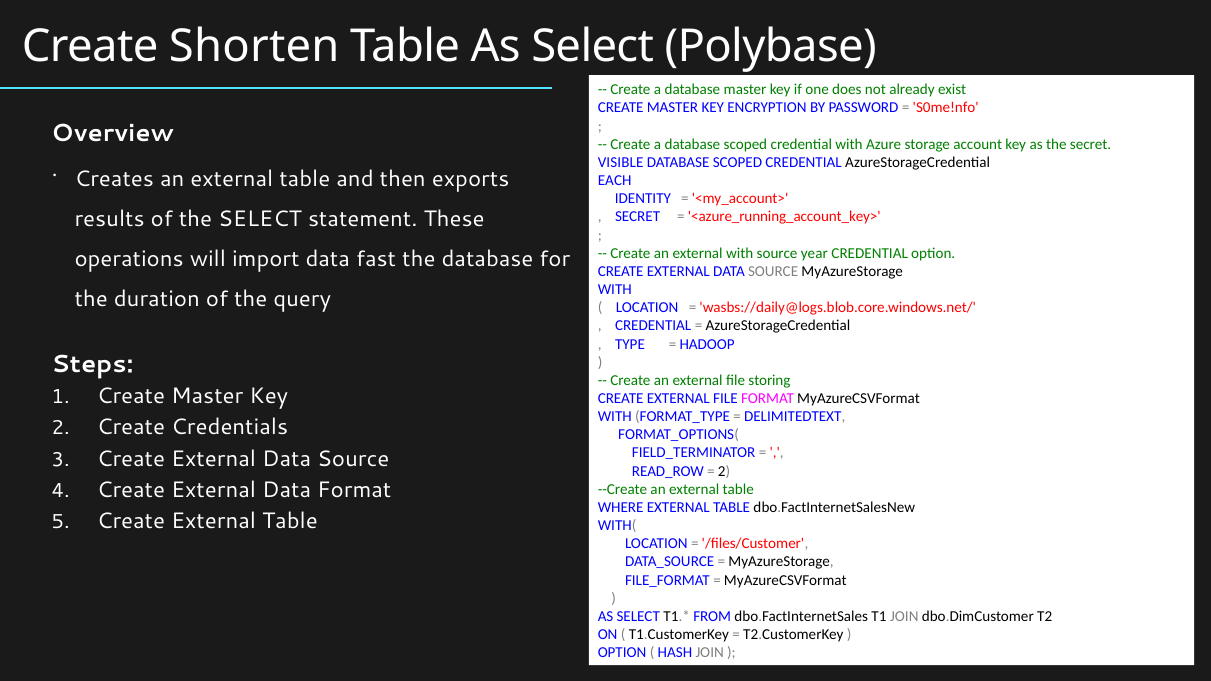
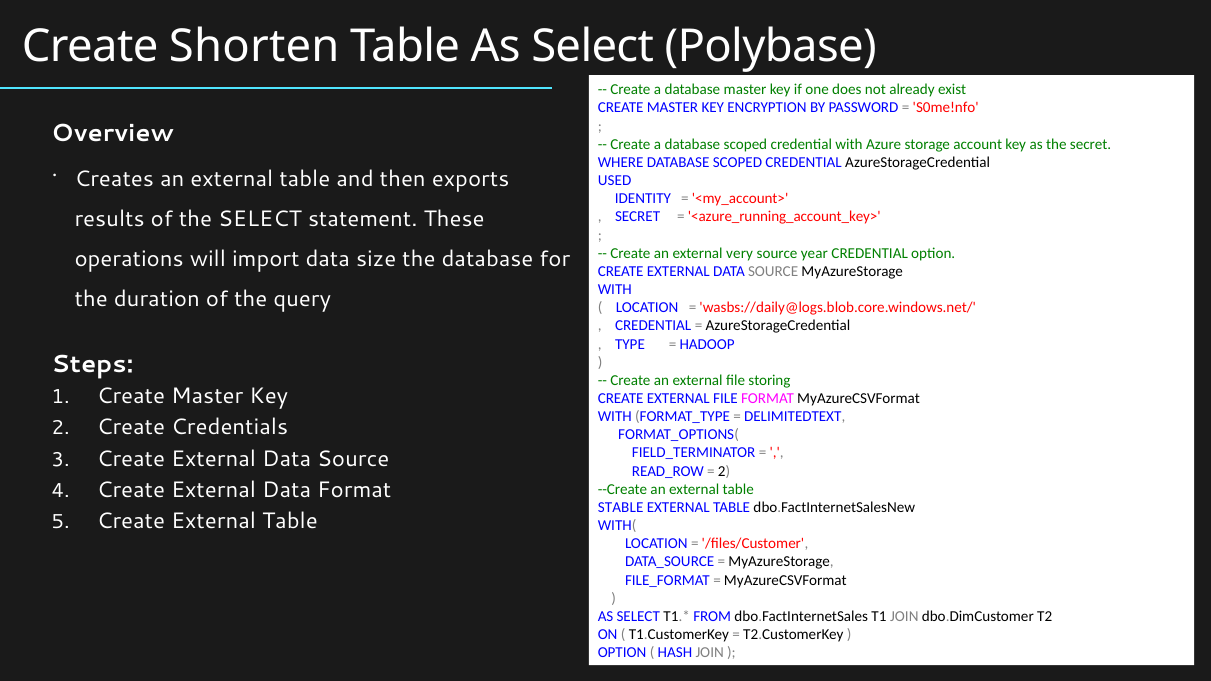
VISIBLE: VISIBLE -> WHERE (621, 162)
EACH: EACH -> USED (615, 181)
external with: with -> very (740, 253)
fast: fast -> size (376, 259)
WHERE: WHERE -> STABLE (621, 508)
